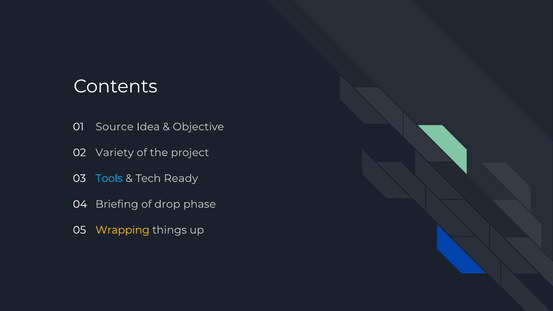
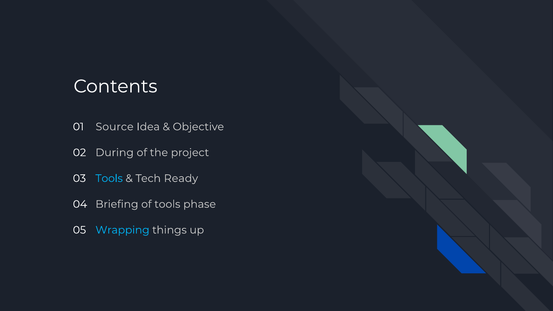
Variety: Variety -> During (115, 153)
of drop: drop -> tools (167, 204)
Wrapping colour: yellow -> light blue (122, 230)
